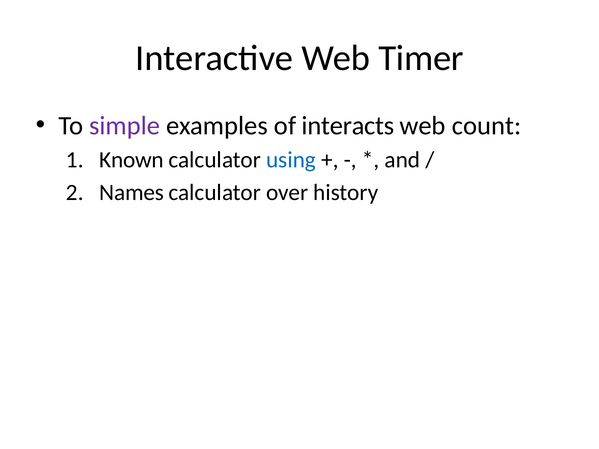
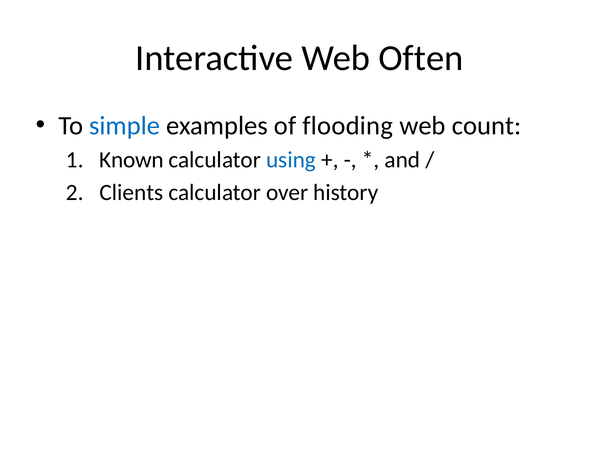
Timer: Timer -> Often (421, 58)
simple colour: purple -> blue (125, 126)
interacts: interacts -> flooding (348, 126)
Names: Names -> Clients (131, 193)
